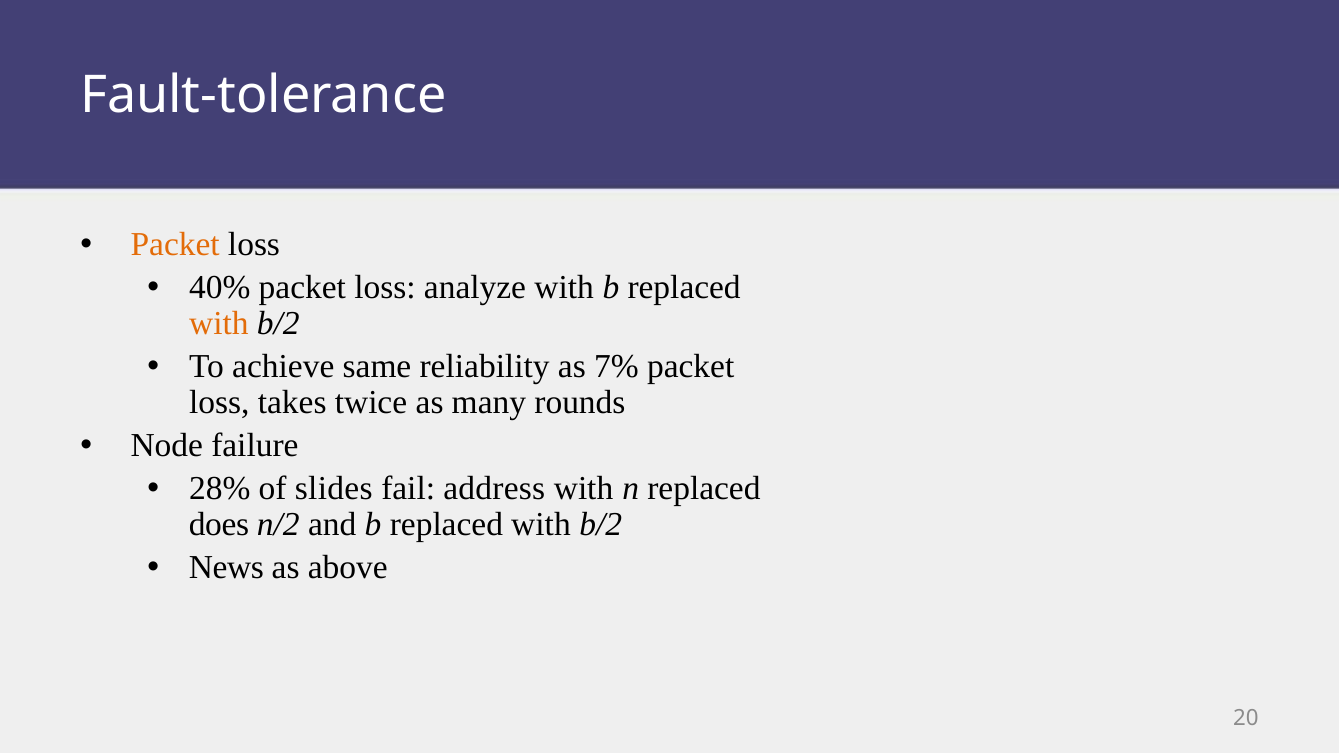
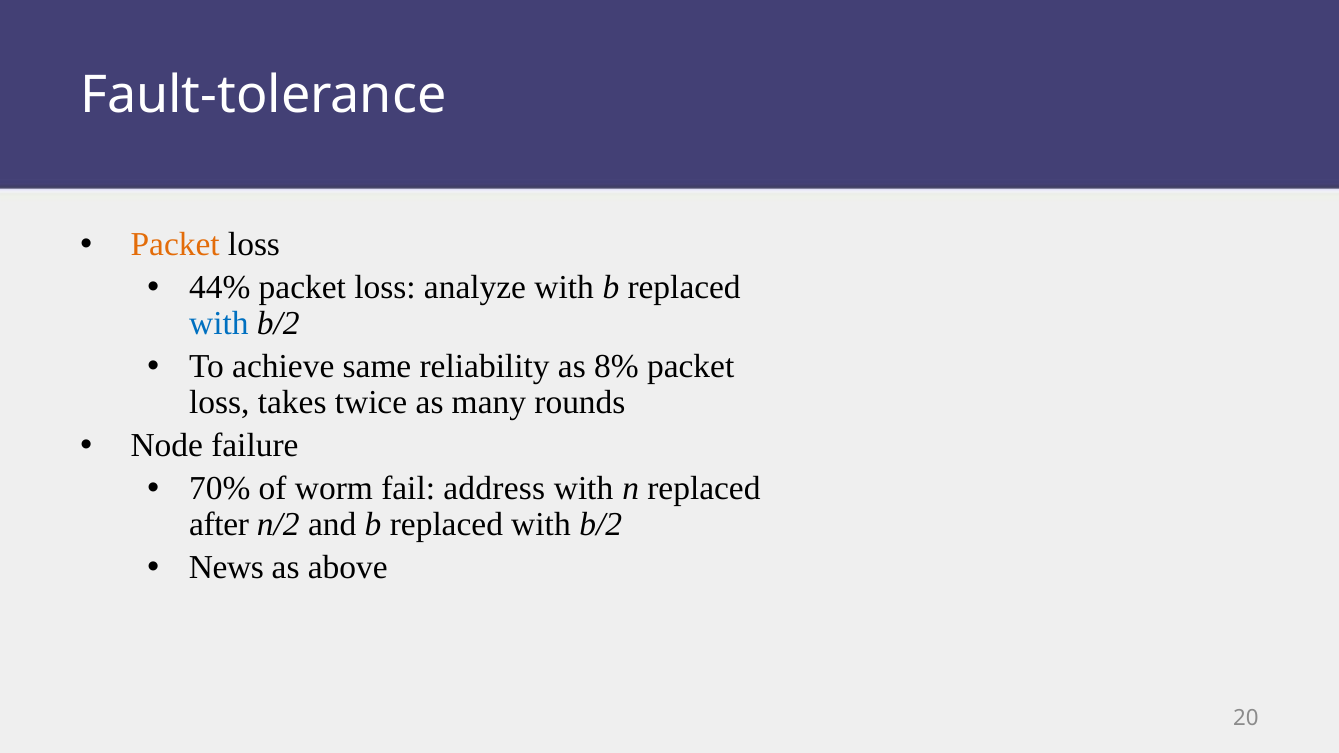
40%: 40% -> 44% (220, 288)
with colour: orange -> blue (219, 324)
7%: 7% -> 8% (616, 367)
28%: 28% -> 70% (220, 489)
slides: slides -> worm (334, 489)
does: does -> after (219, 525)
